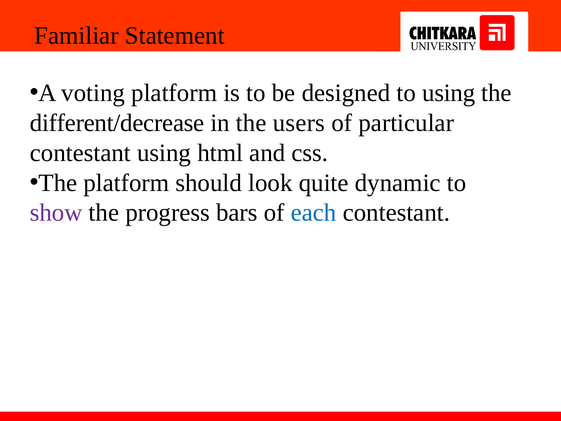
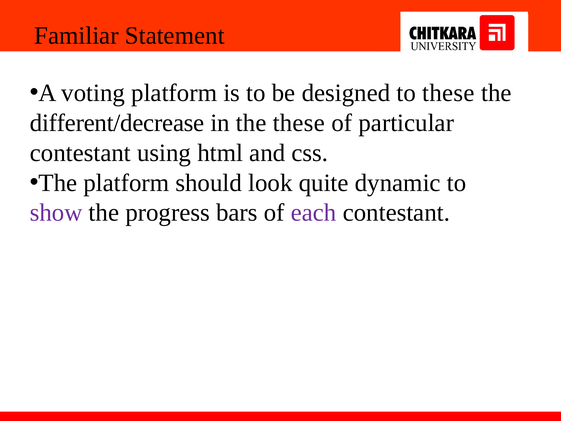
to using: using -> these (448, 93)
the users: users -> these (299, 123)
each colour: blue -> purple (314, 213)
